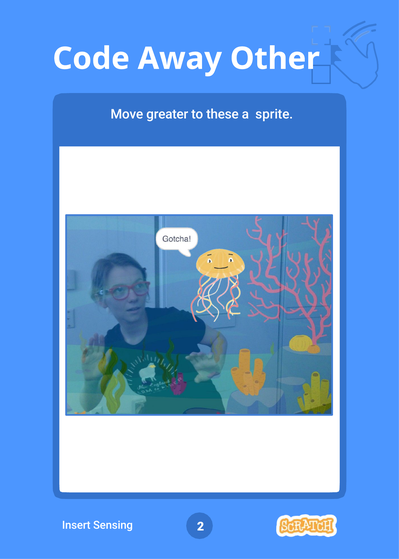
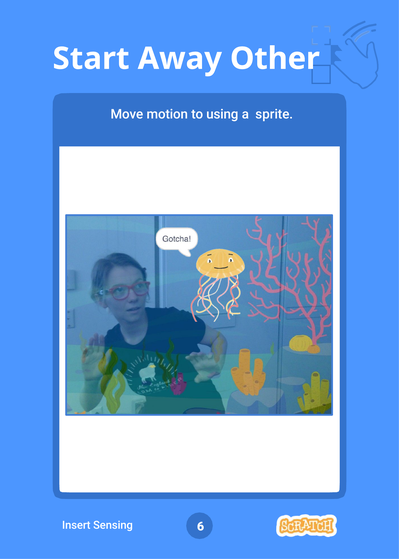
Code: Code -> Start (91, 59)
greater: greater -> motion (167, 114)
these: these -> using (222, 114)
2: 2 -> 6 (201, 526)
